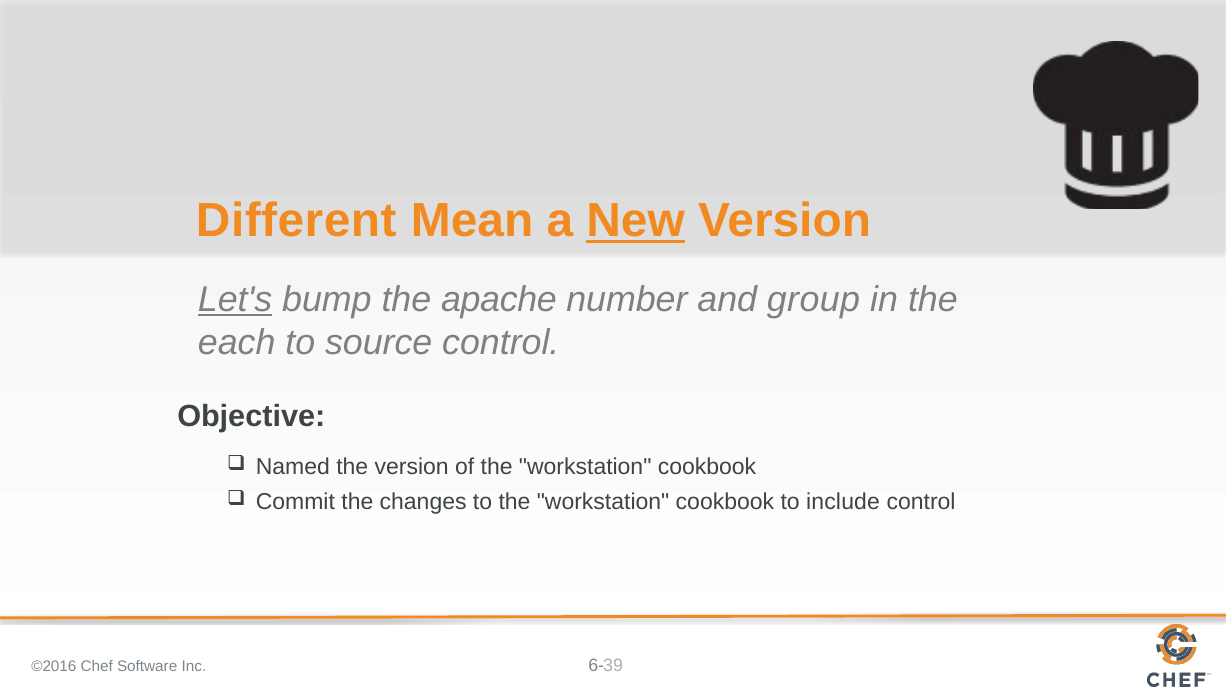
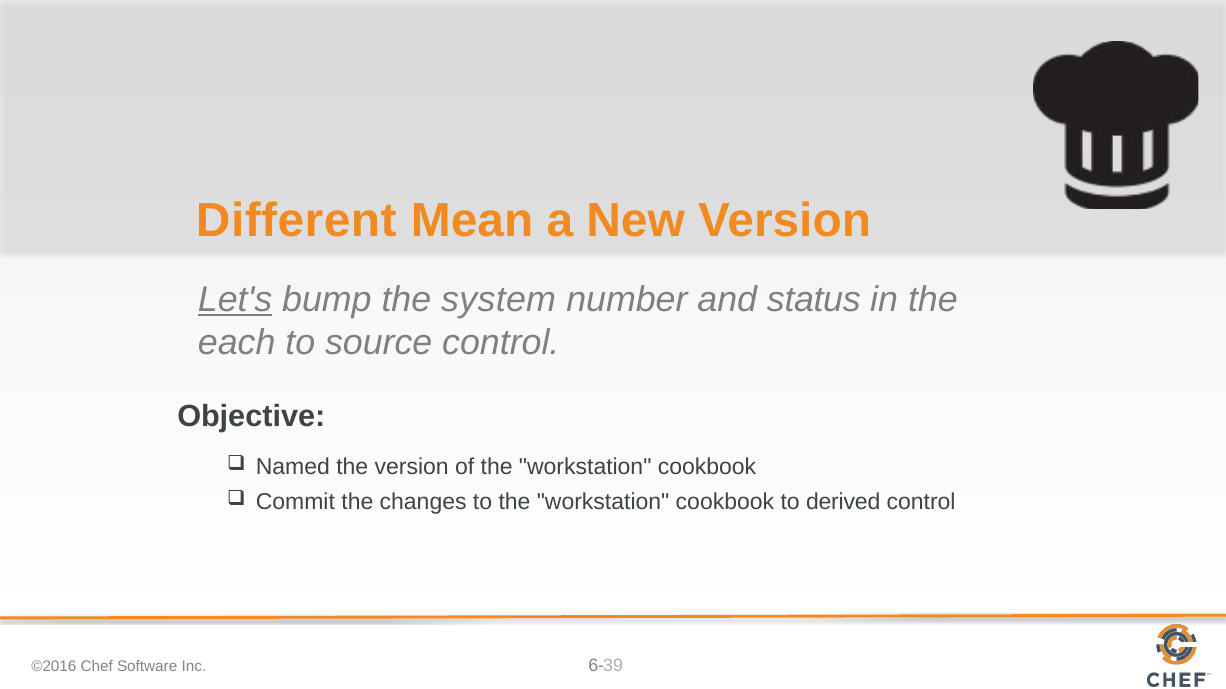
New underline: present -> none (636, 221)
apache: apache -> system (499, 300)
group: group -> status (814, 300)
include: include -> derived (843, 502)
